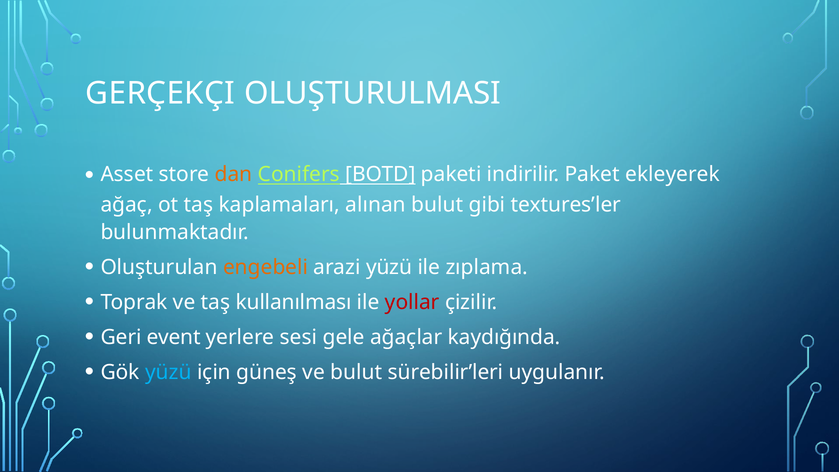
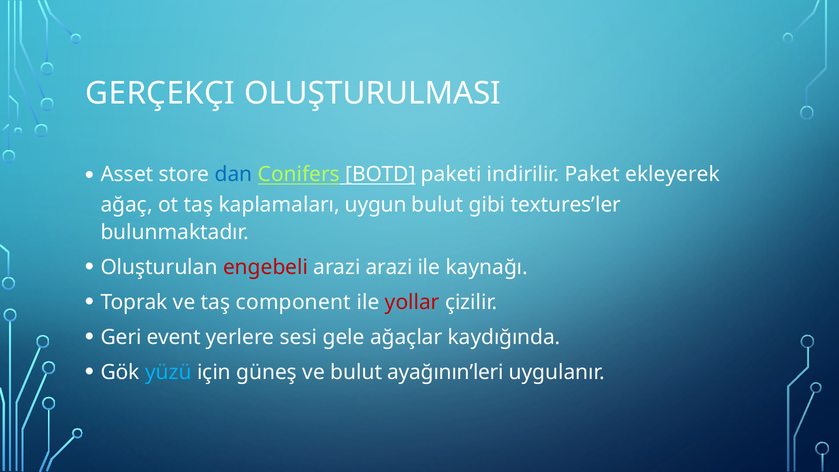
dan colour: orange -> blue (234, 174)
alınan: alınan -> uygun (376, 205)
engebeli colour: orange -> red (266, 267)
arazi yüzü: yüzü -> arazi (389, 267)
zıplama: zıplama -> kaynağı (487, 267)
kullanılması: kullanılması -> component (293, 302)
sürebilir’leri: sürebilir’leri -> ayağının’leri (446, 372)
